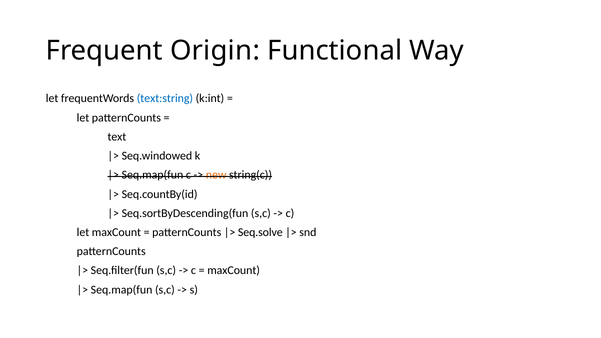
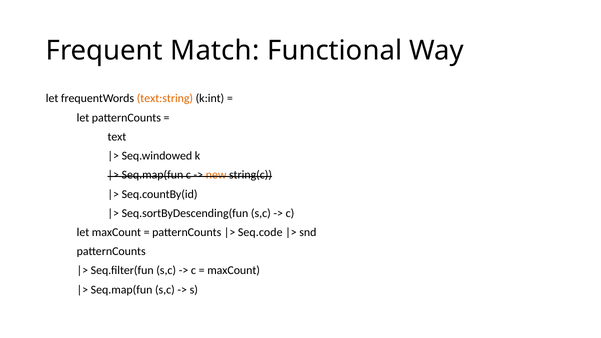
Origin: Origin -> Match (215, 50)
text:string colour: blue -> orange (165, 99)
Seq.solve: Seq.solve -> Seq.code (260, 232)
